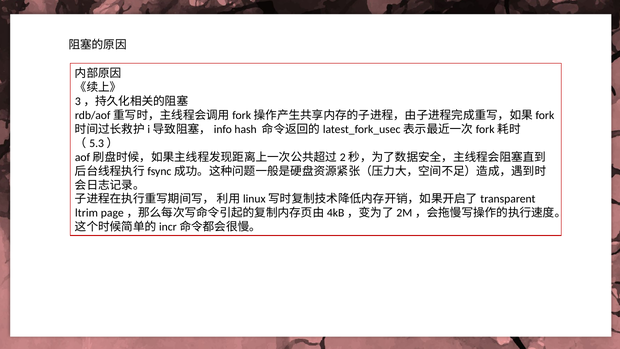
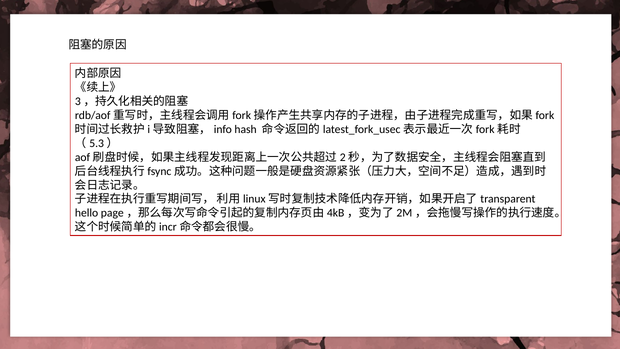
ltrim: ltrim -> hello (87, 213)
